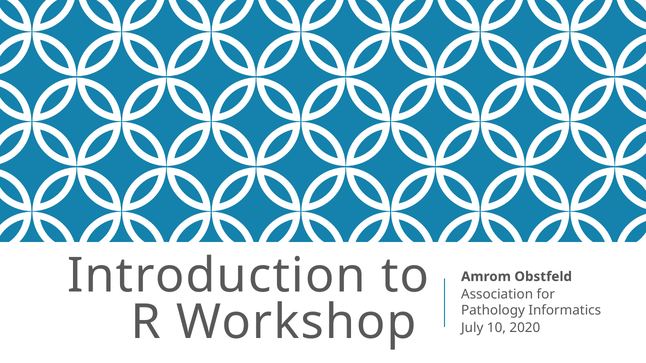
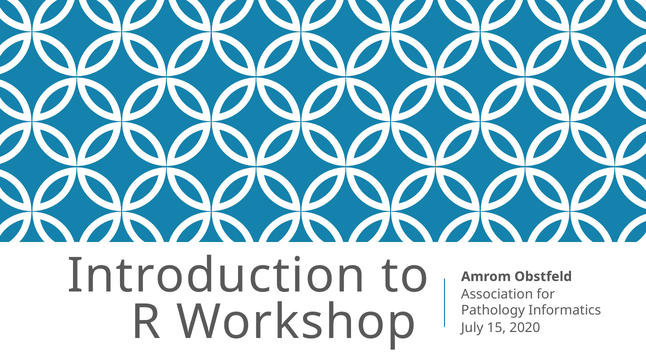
10: 10 -> 15 (496, 328)
